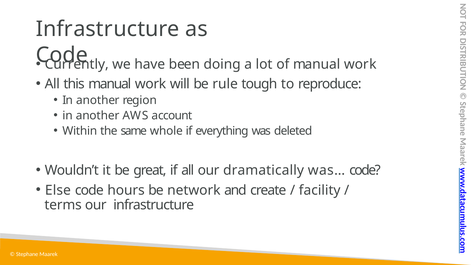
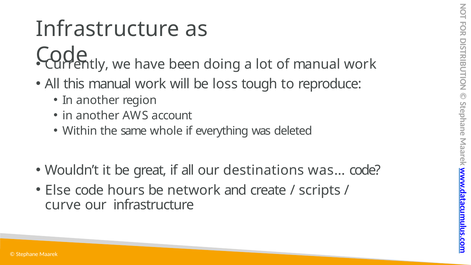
rule: rule -> loss (225, 84)
dramatically: dramatically -> destinations (264, 170)
facility: facility -> scripts (320, 190)
terms: terms -> curve (63, 205)
